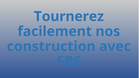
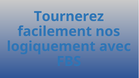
construction: construction -> logiquement (51, 47)
